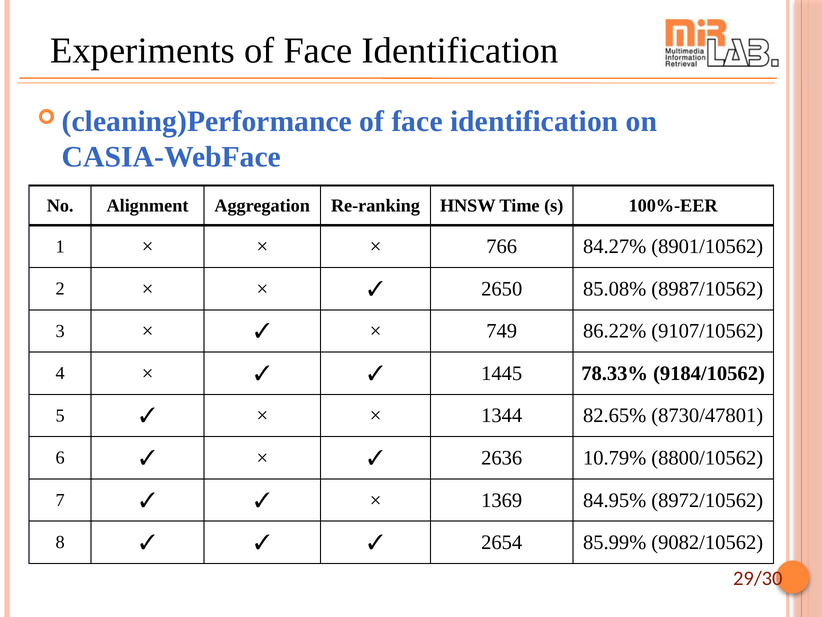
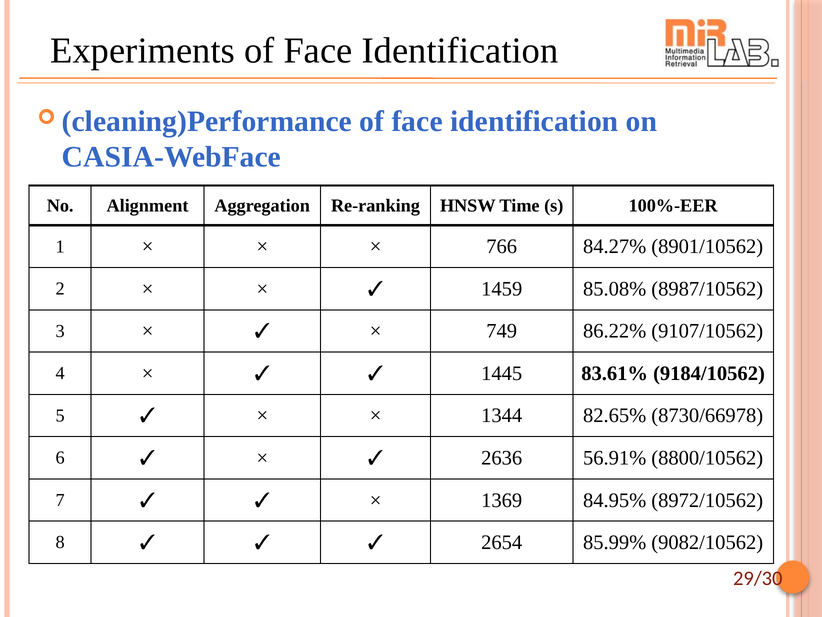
2650: 2650 -> 1459 (502, 289)
78.33%: 78.33% -> 83.61% (615, 373)
8730/47801: 8730/47801 -> 8730/66978 (707, 415)
10.79%: 10.79% -> 56.91% (615, 458)
